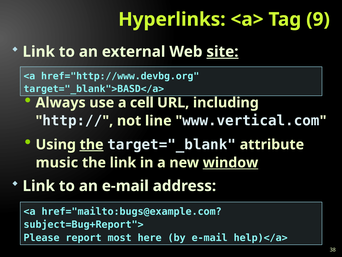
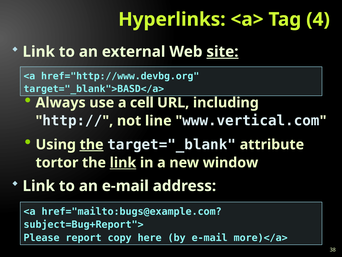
9: 9 -> 4 (318, 19)
music: music -> tortor (57, 162)
link underline: none -> present (123, 162)
window underline: present -> none (230, 162)
most: most -> copy (120, 237)
help)</a>: help)</a> -> more)</a> (261, 237)
